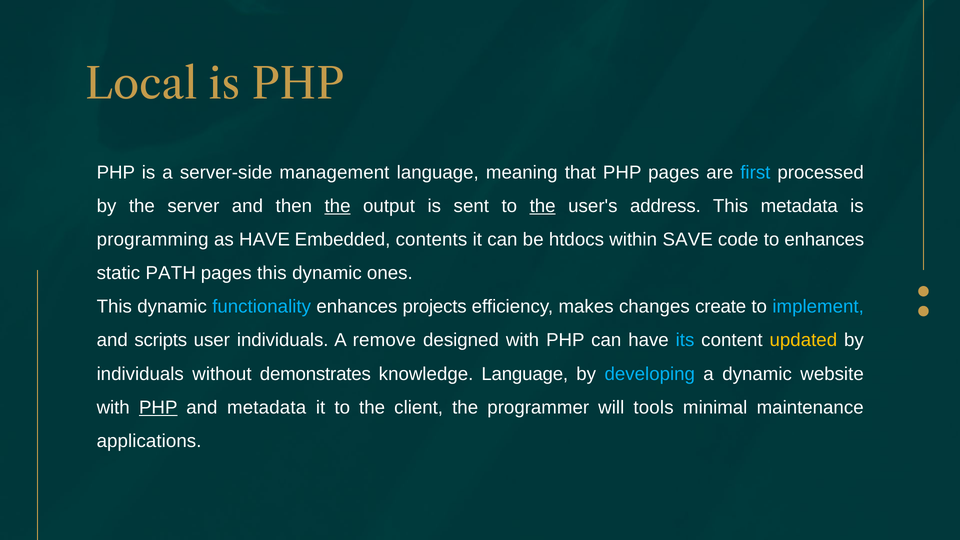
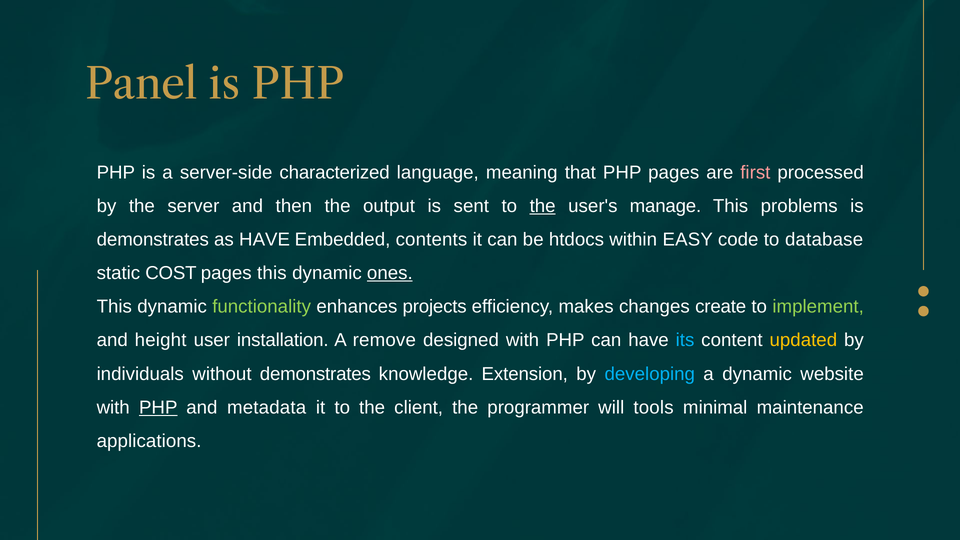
Local: Local -> Panel (141, 85)
management: management -> characterized (335, 172)
first colour: light blue -> pink (755, 172)
the underline: present -> none (338, 206)
address: address -> manage (665, 206)
This metadata: metadata -> problems (799, 206)
programming: programming -> demonstrates (153, 240)
SAVE: SAVE -> EASY (688, 240)
to enhances: enhances -> database (824, 240)
PATH: PATH -> COST (171, 273)
ones underline: none -> present (390, 273)
functionality colour: light blue -> light green (262, 307)
implement colour: light blue -> light green (818, 307)
scripts: scripts -> height (161, 340)
user individuals: individuals -> installation (283, 340)
knowledge Language: Language -> Extension (525, 374)
